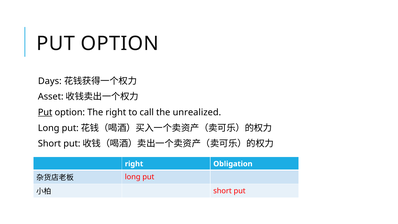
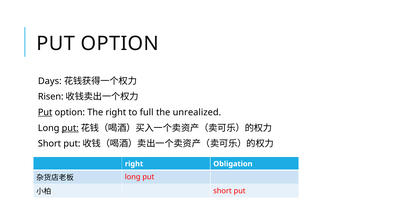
Asset: Asset -> Risen (51, 97)
call: call -> full (147, 112)
put underline: none -> present (70, 128)
